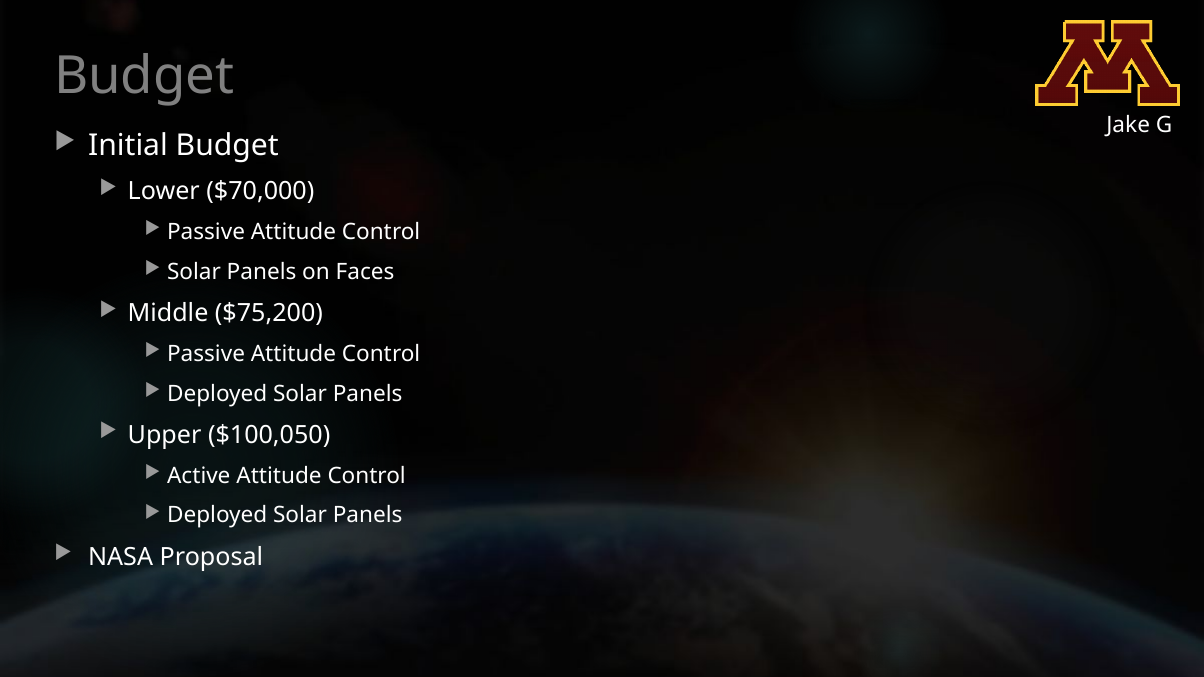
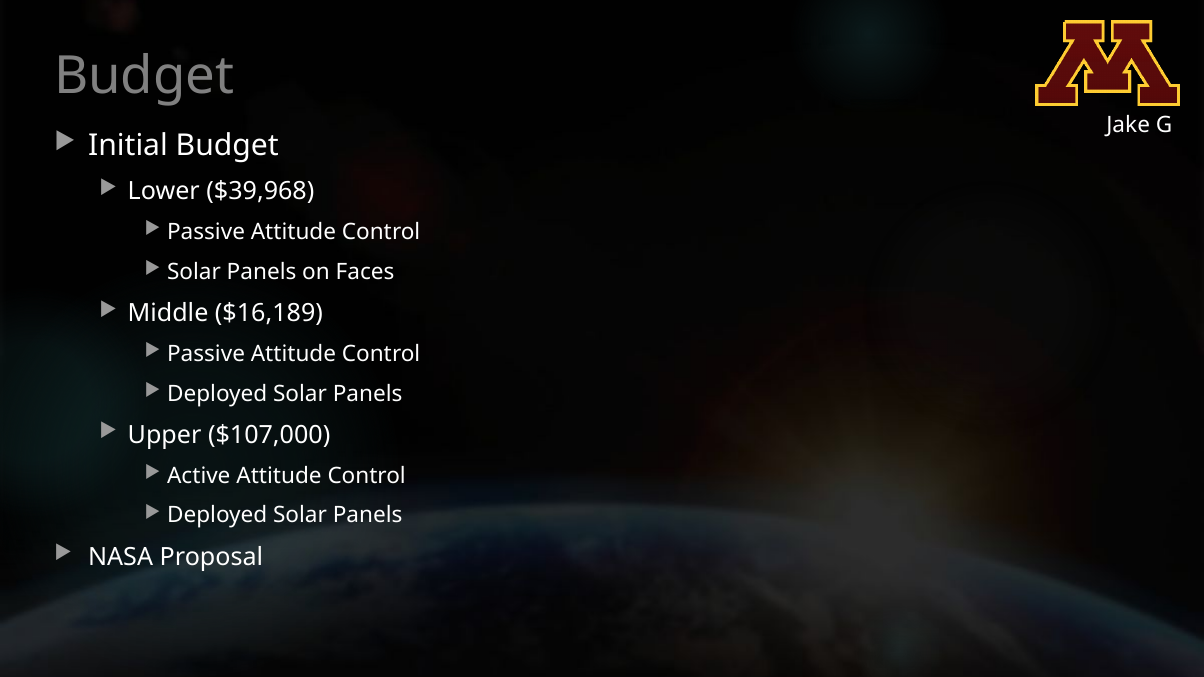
$70,000: $70,000 -> $39,968 (260, 191)
$75,200: $75,200 -> $16,189 (269, 313)
$100,050: $100,050 -> $107,000 (269, 435)
